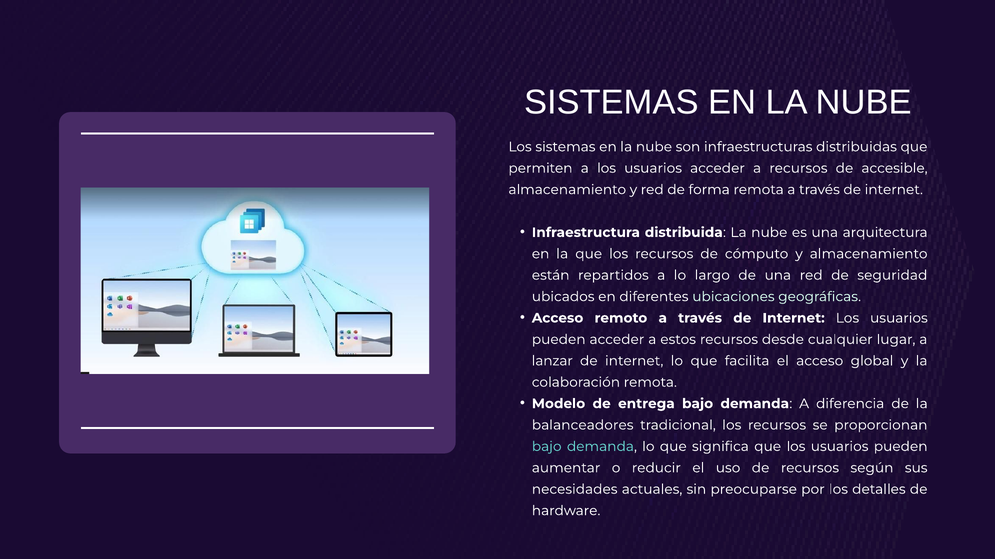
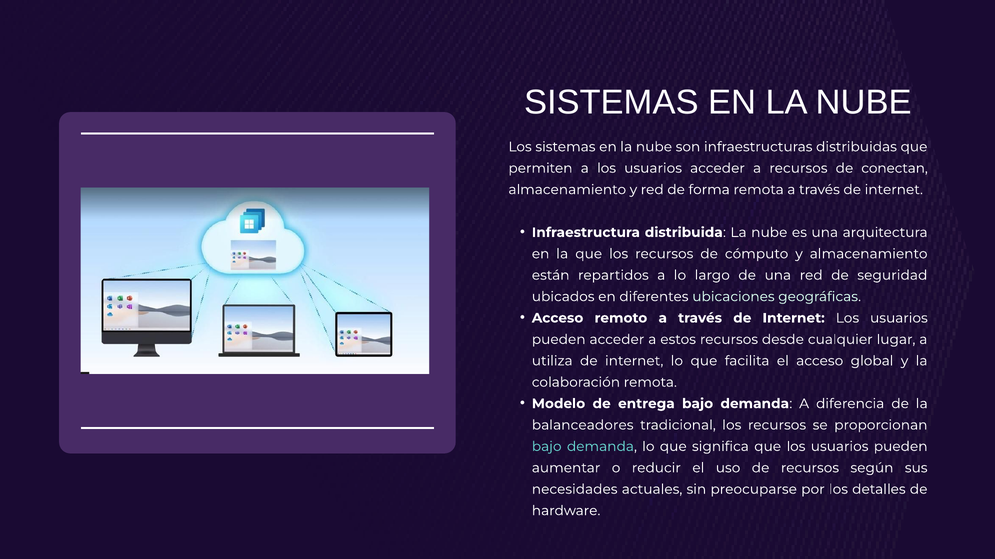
accesible: accesible -> conectan (895, 168)
lanzar: lanzar -> utiliza (552, 361)
